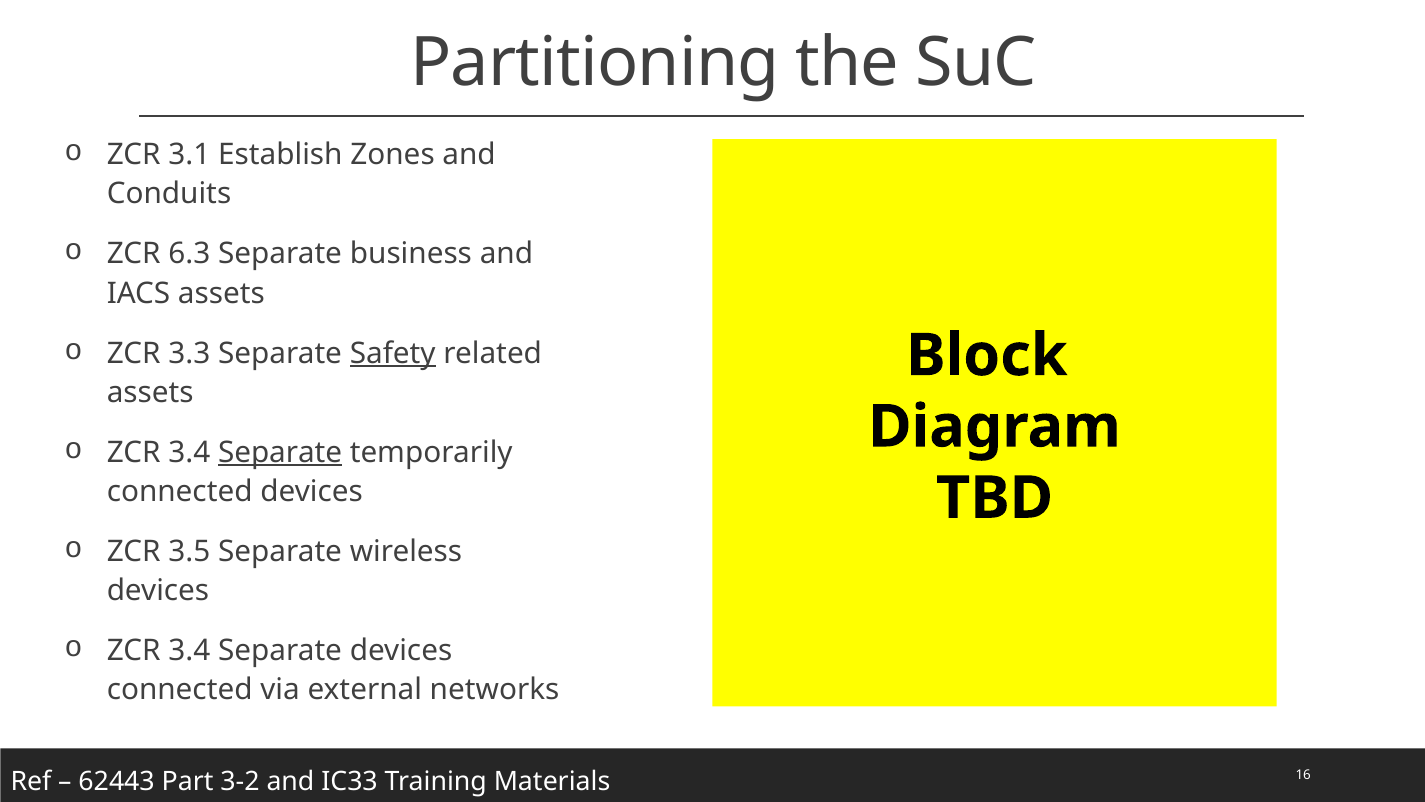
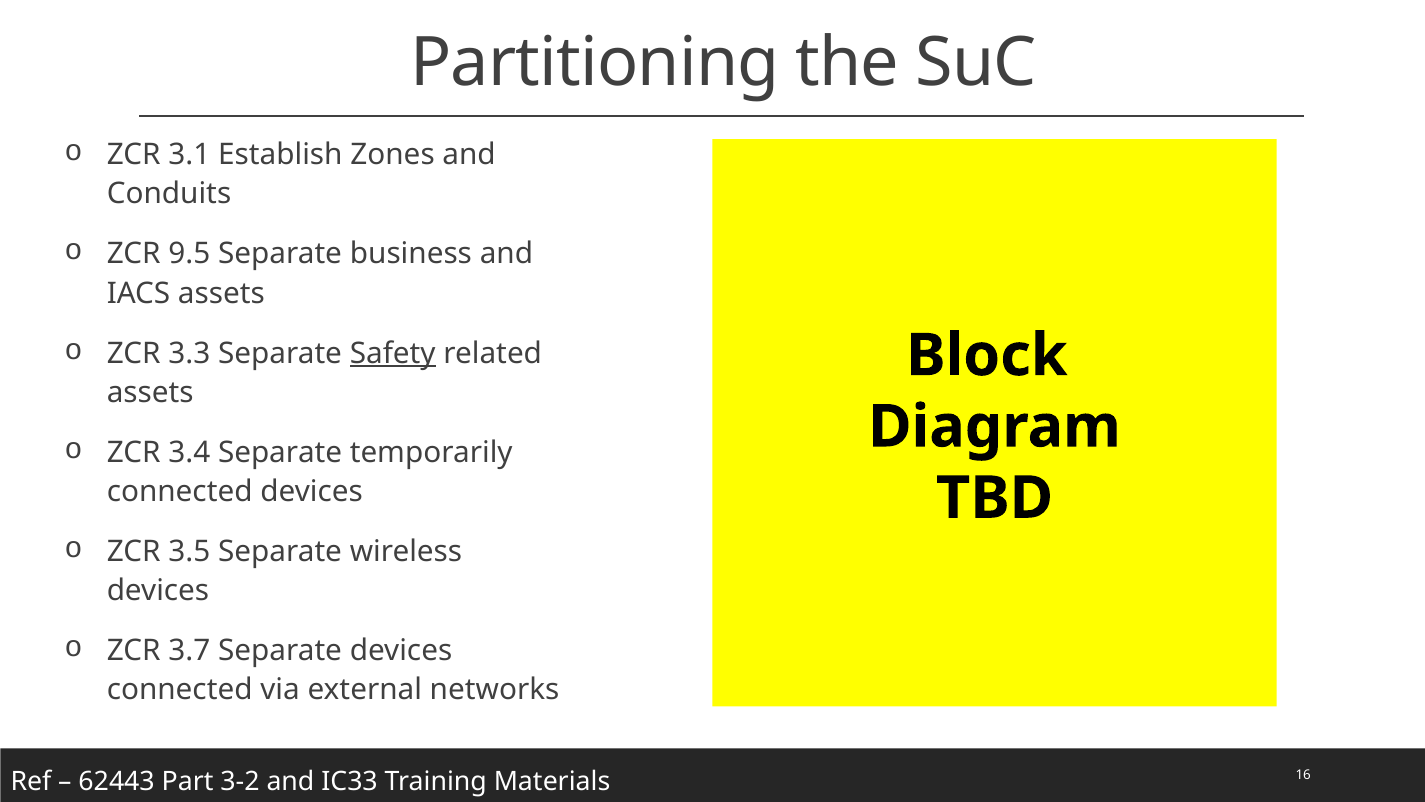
6.3: 6.3 -> 9.5 (189, 254)
Separate underline: present -> none (280, 452)
3.4: 3.4 -> 3.7 (189, 651)
